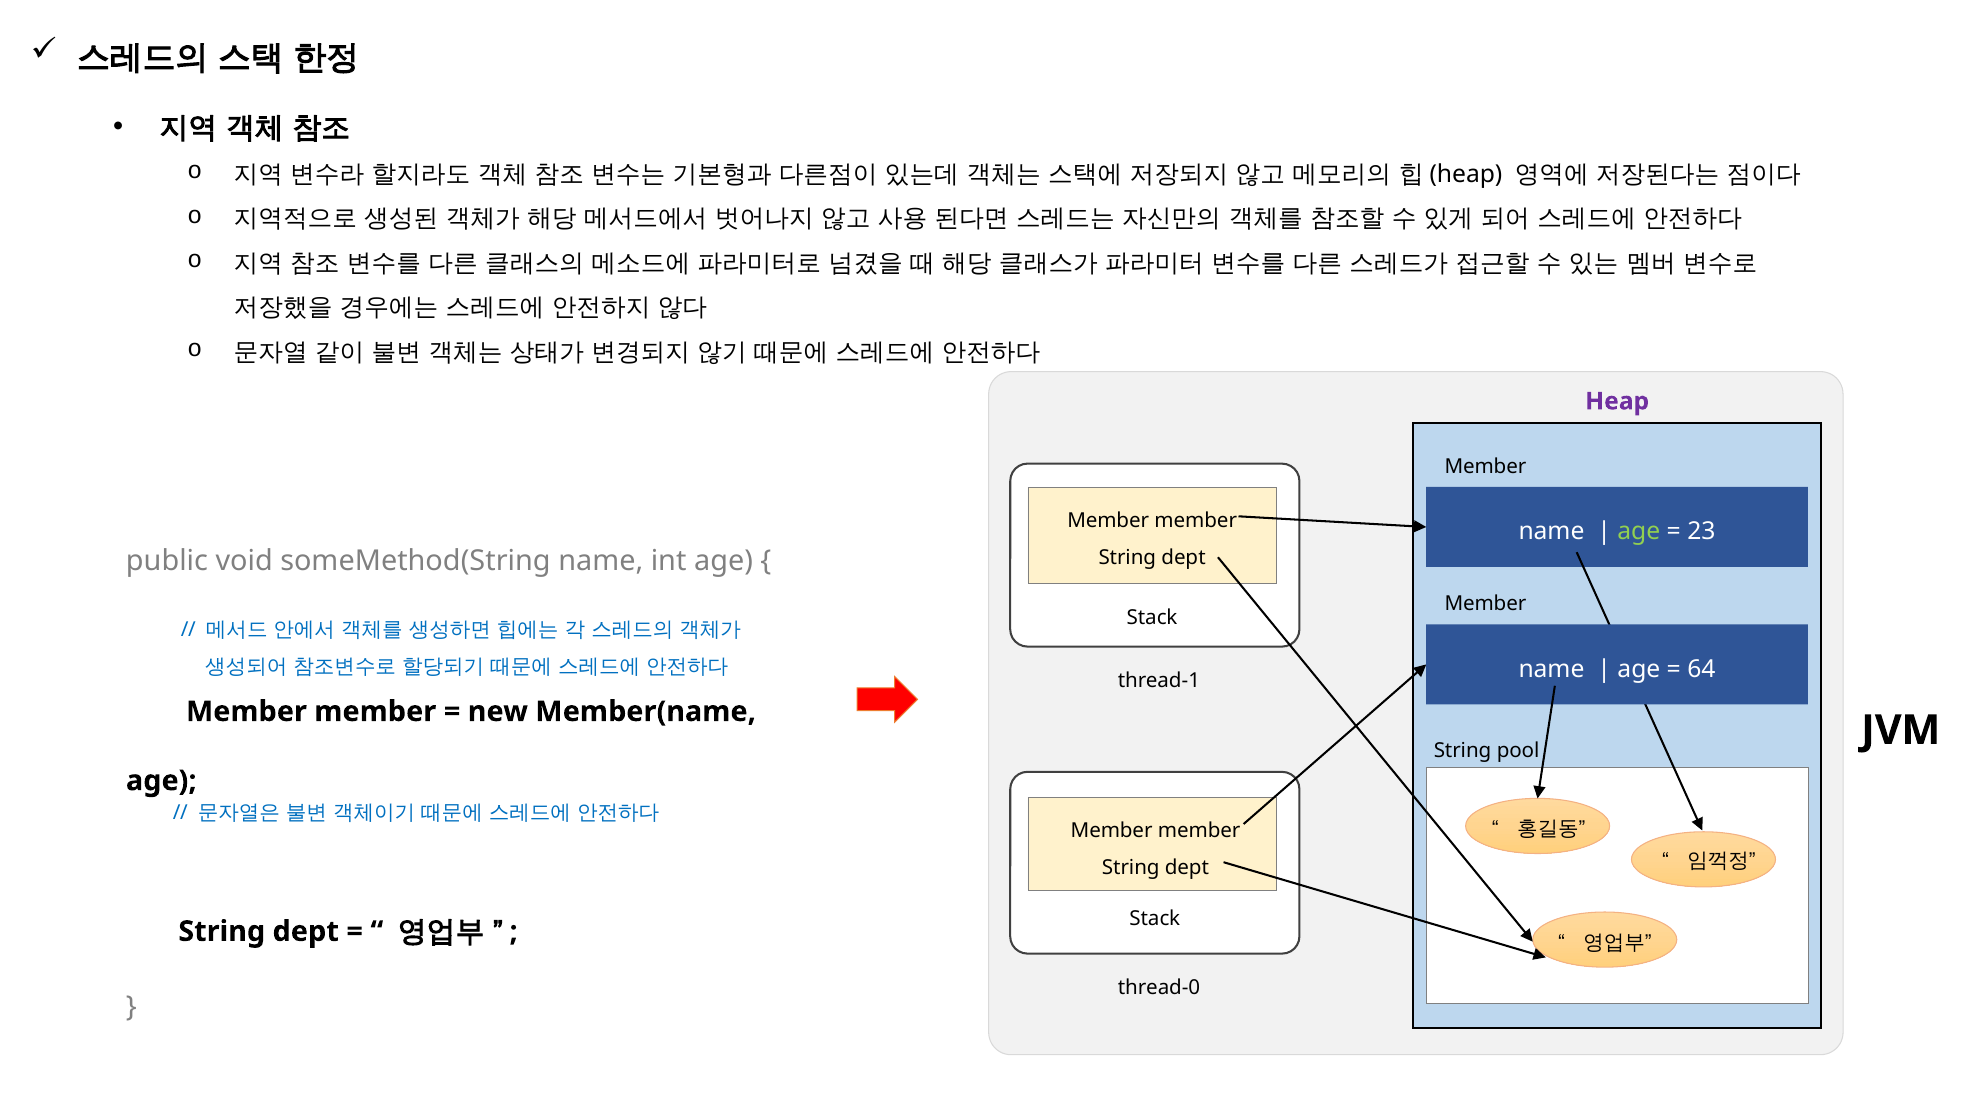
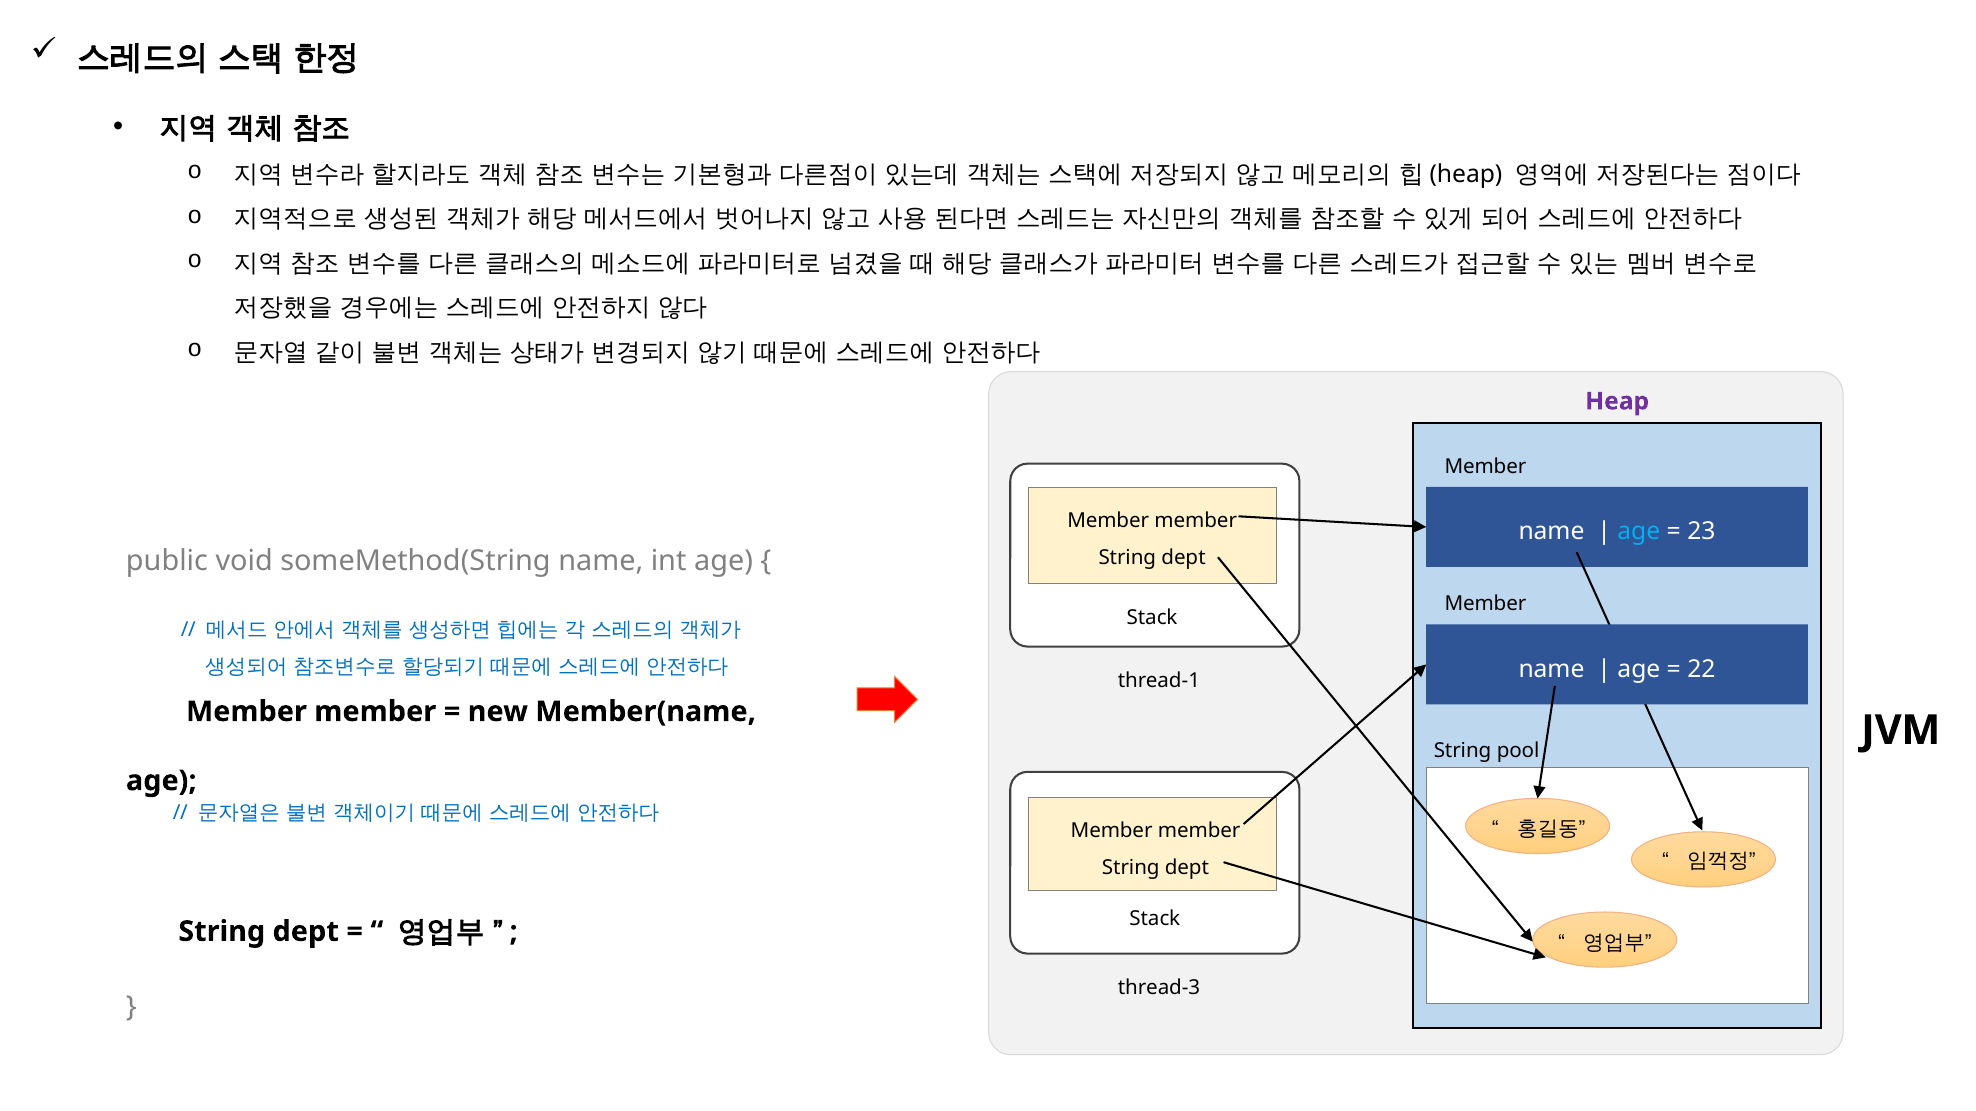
age colour: light green -> light blue (1639, 531)
64: 64 -> 22 (1701, 669)
thread-0: thread-0 -> thread-3 (1159, 988)
